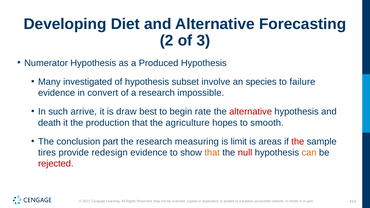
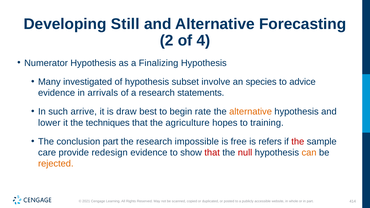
Diet: Diet -> Still (125, 24)
3: 3 -> 4 (203, 41)
Produced: Produced -> Finalizing (159, 63)
failure: failure -> advice (303, 82)
convert: convert -> arrivals (103, 93)
impossible: impossible -> statements (201, 93)
alternative colour: red -> orange (251, 112)
death: death -> lower (49, 123)
production: production -> techniques (108, 123)
smooth: smooth -> training (267, 123)
measuring: measuring -> impossible (197, 142)
limit: limit -> free (239, 142)
areas: areas -> refers (270, 142)
tires: tires -> care (47, 153)
that colour: orange -> red (212, 153)
rejected colour: red -> orange (56, 164)
